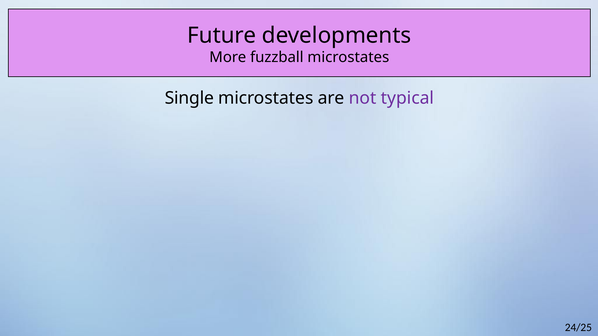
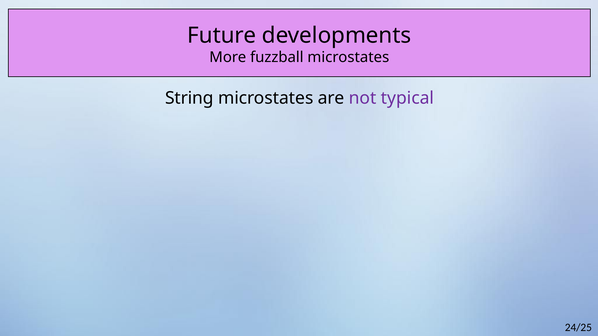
Single: Single -> String (189, 98)
